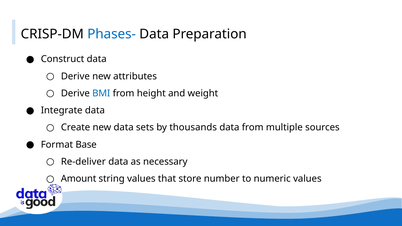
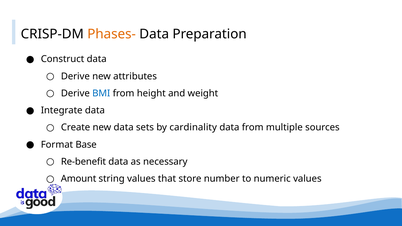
Phases- colour: blue -> orange (112, 34)
thousands: thousands -> cardinality (193, 128)
Re-deliver: Re-deliver -> Re-benefit (83, 162)
